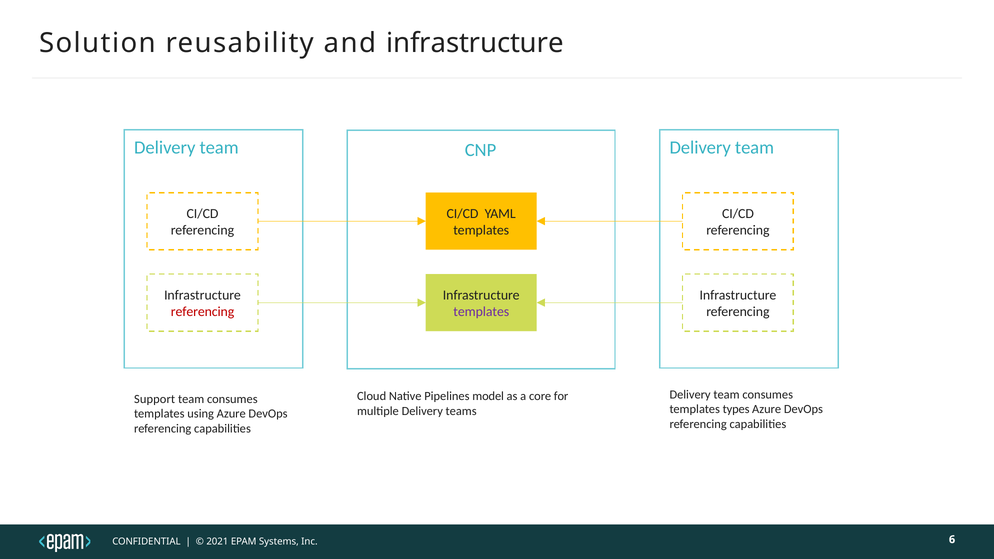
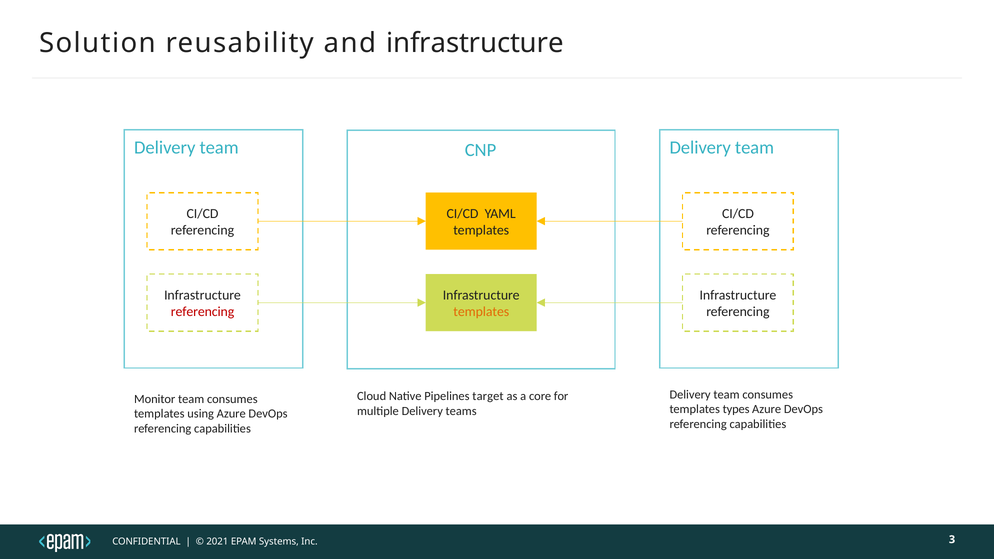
templates colour: purple -> orange (481, 312)
model: model -> target (488, 396)
Support: Support -> Monitor (155, 399)
6: 6 -> 3 (952, 540)
